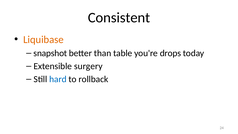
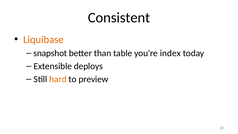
drops: drops -> index (170, 53)
surgery: surgery -> deploys (88, 66)
hard colour: blue -> orange (58, 79)
rollback: rollback -> preview (93, 79)
